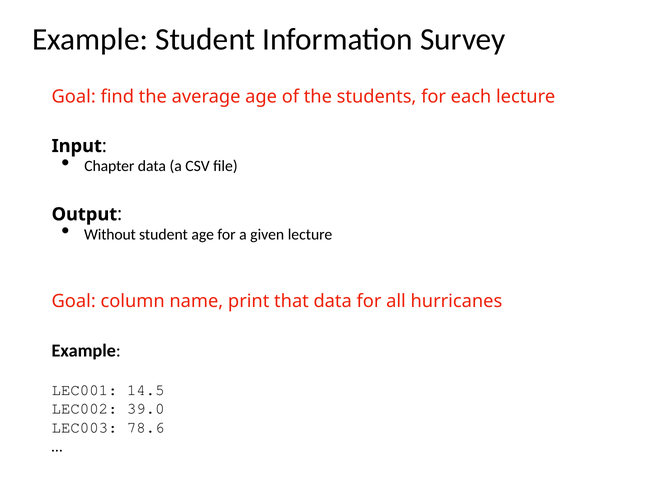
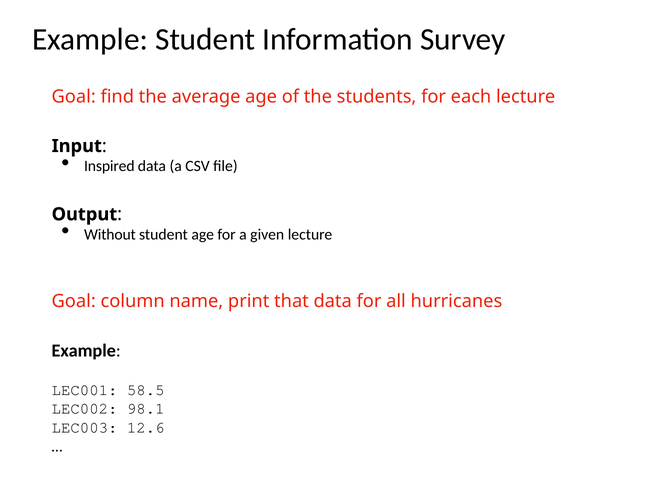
Chapter: Chapter -> Inspired (109, 166)
14.5: 14.5 -> 58.5 (146, 390)
39.0: 39.0 -> 98.1 (146, 408)
78.6: 78.6 -> 12.6 (146, 427)
